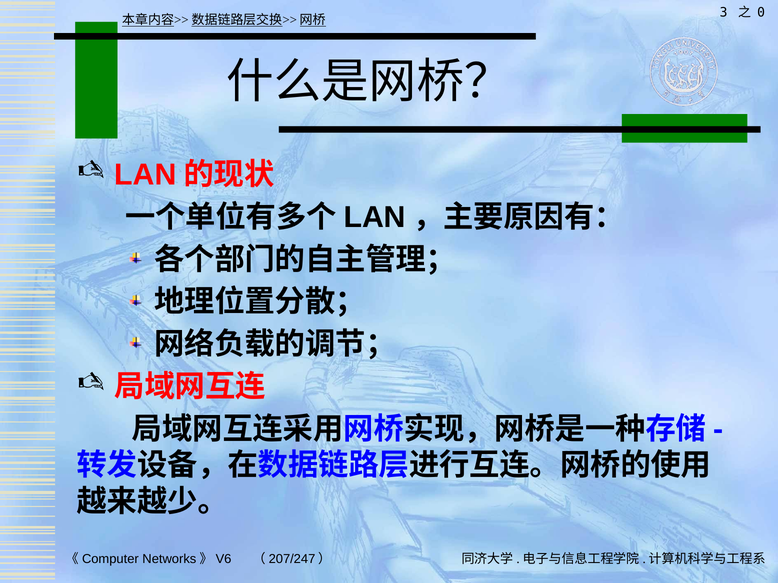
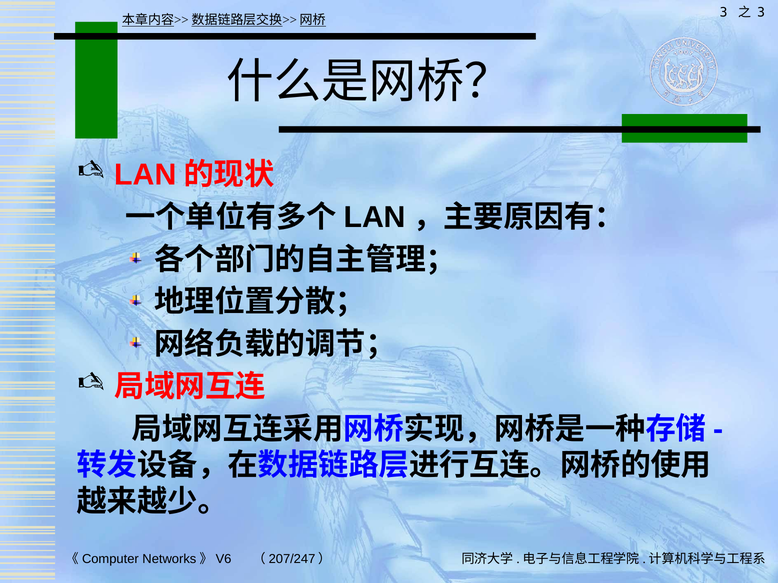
0: 0 -> 3 (761, 13)
